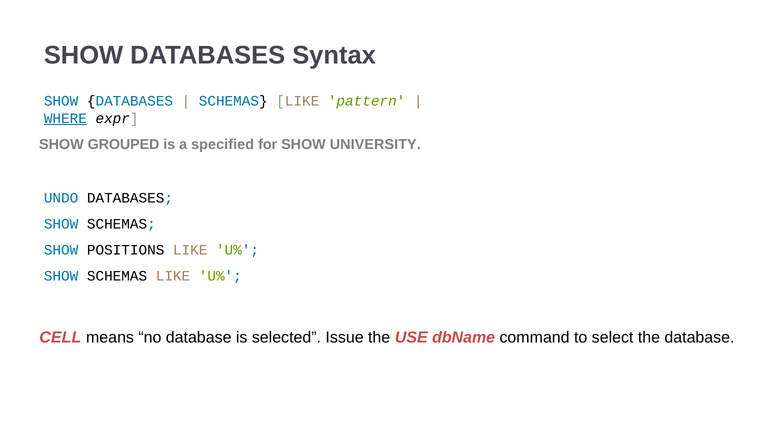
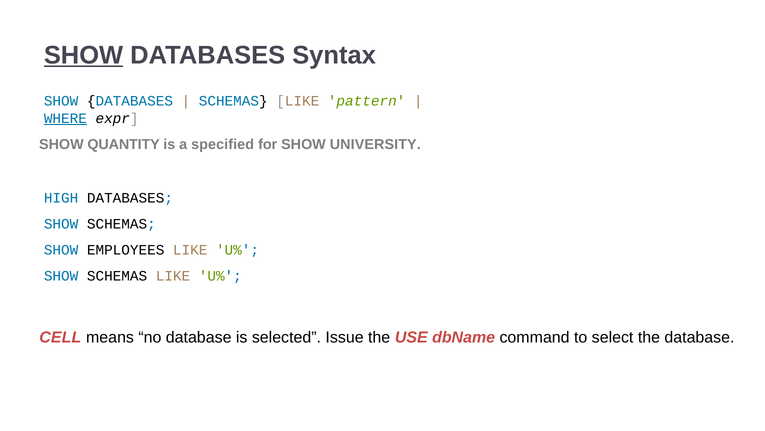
SHOW underline: none -> present (84, 55)
GROUPED: GROUPED -> QUANTITY (124, 144)
UNDO: UNDO -> HIGH (61, 198)
POSITIONS: POSITIONS -> EMPLOYEES (126, 250)
